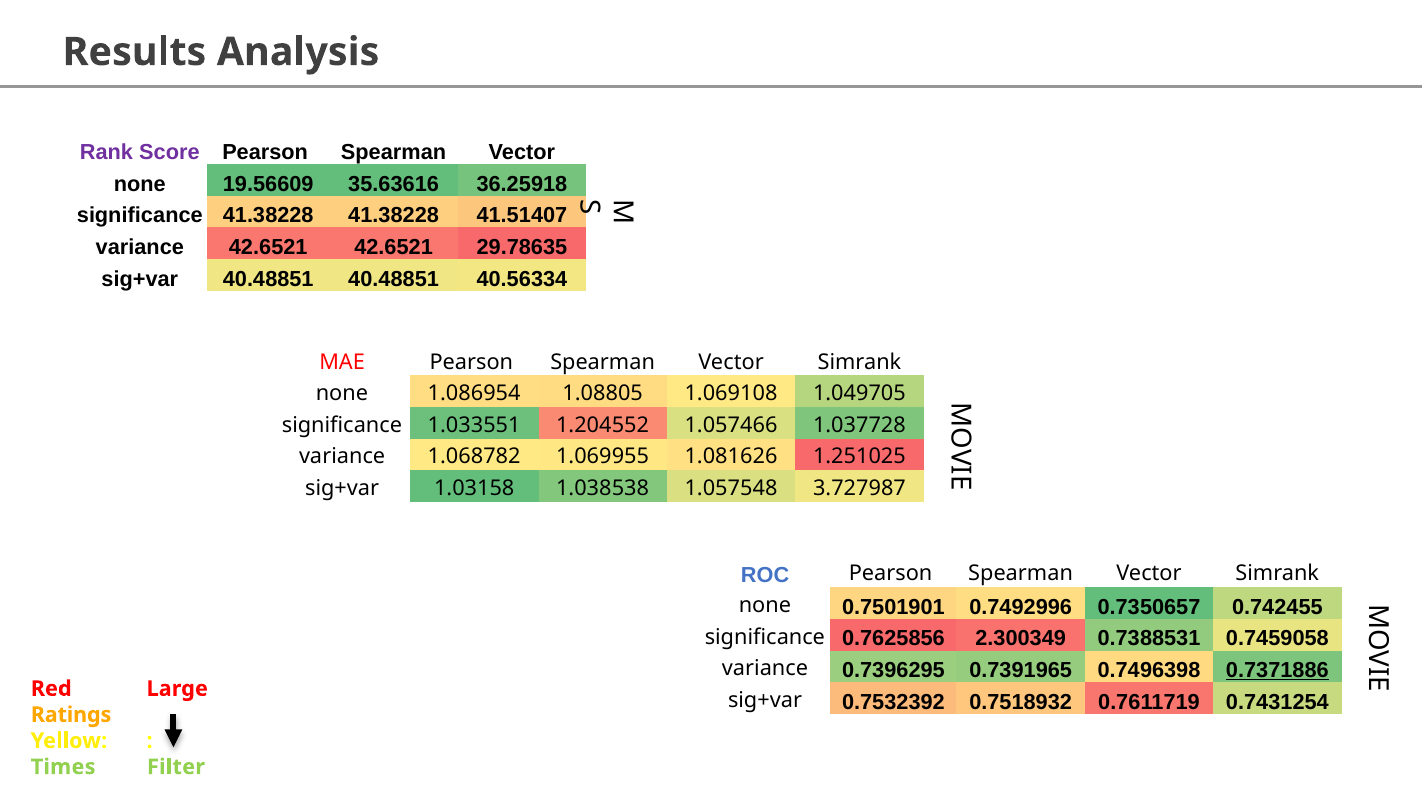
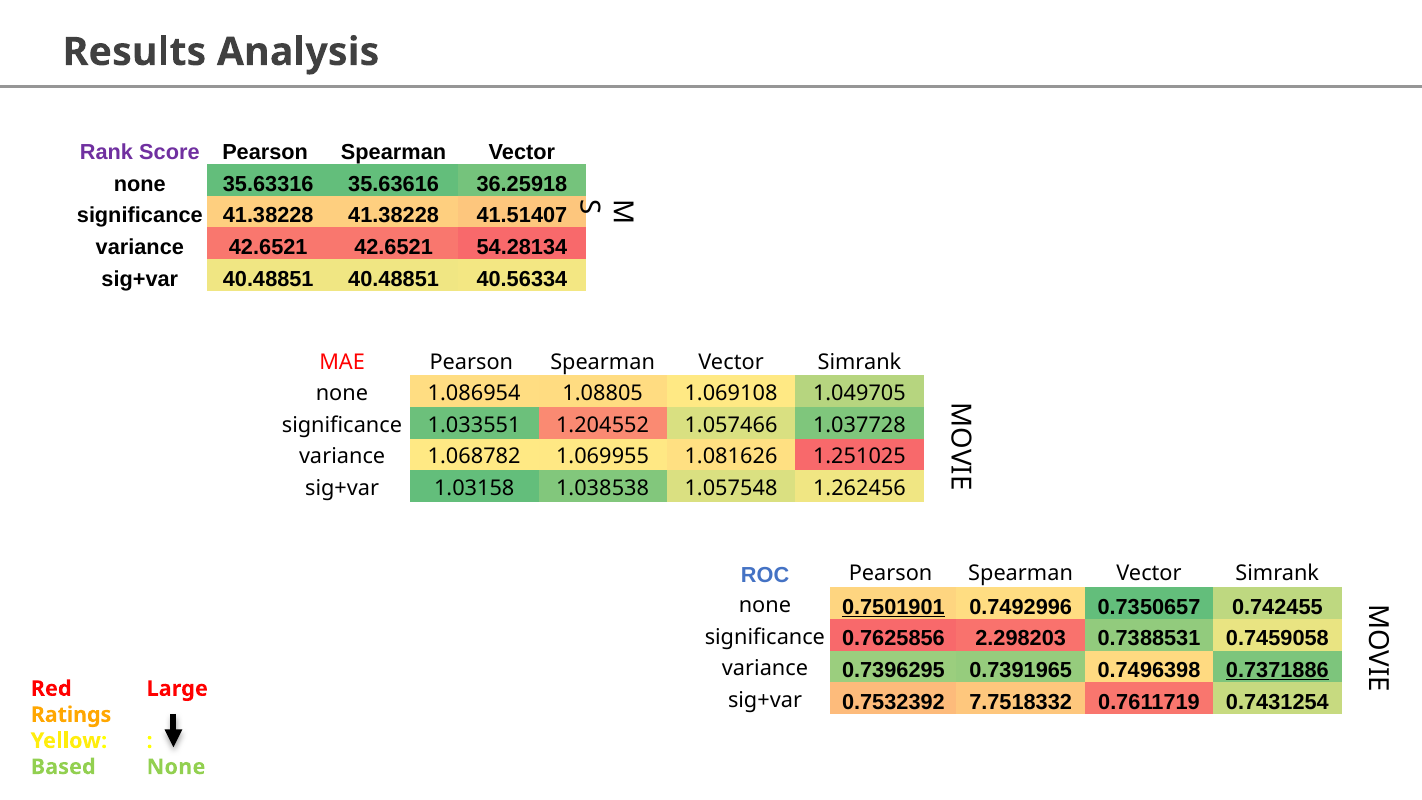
19.56609: 19.56609 -> 35.63316 (268, 184)
29.78635: 29.78635 -> 54.28134 (522, 247)
3.727987: 3.727987 -> 1.262456 (859, 488)
0.7501901 underline: none -> present (893, 607)
2.300349: 2.300349 -> 2.298203 (1021, 639)
0.7518932: 0.7518932 -> 7.7518332 (1021, 702)
Times: Times -> Based (63, 767)
Filter: Filter -> None (176, 767)
